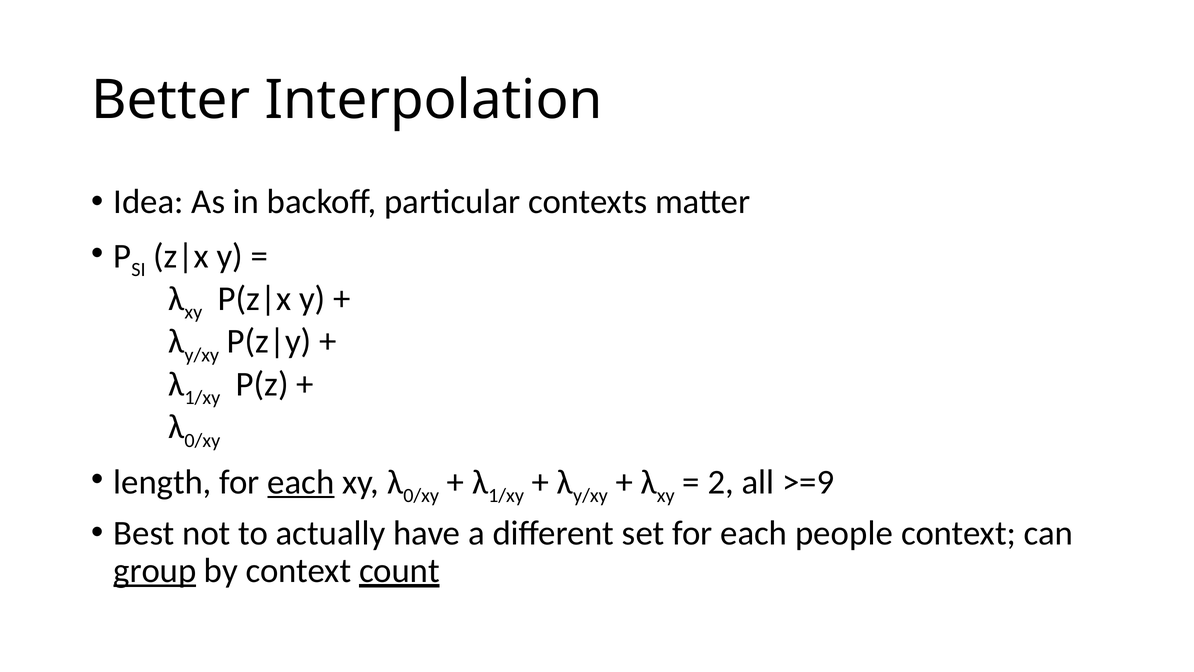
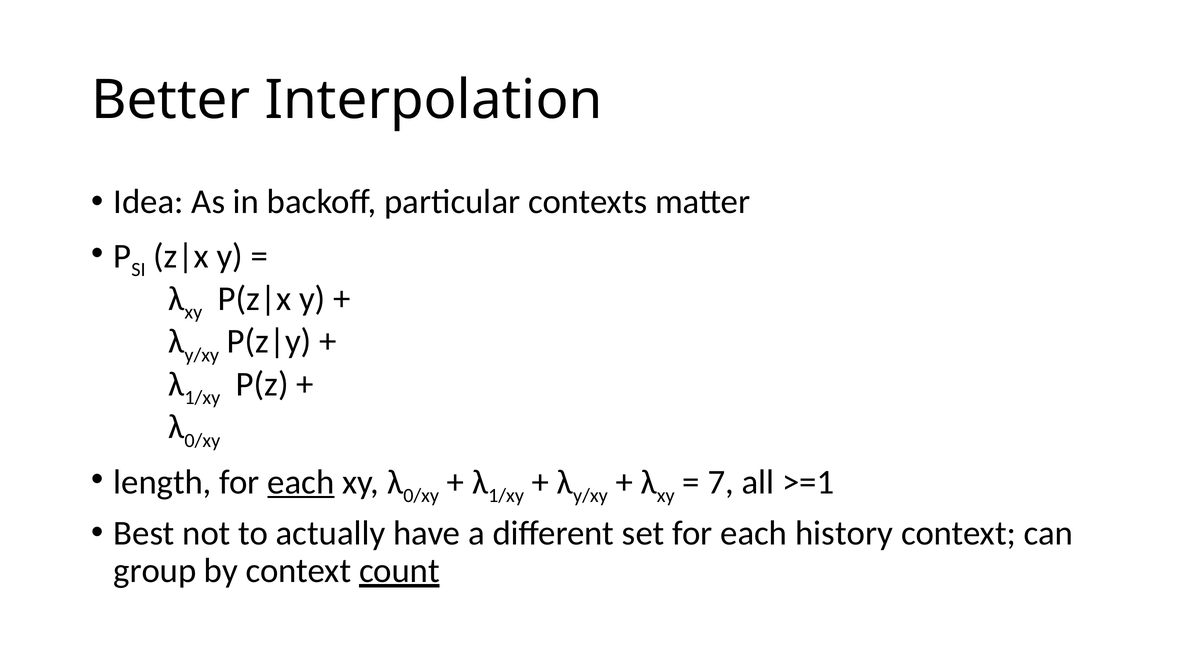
2: 2 -> 7 (721, 482)
>=9: >=9 -> >=1 (808, 482)
people: people -> history (844, 533)
group underline: present -> none (155, 570)
